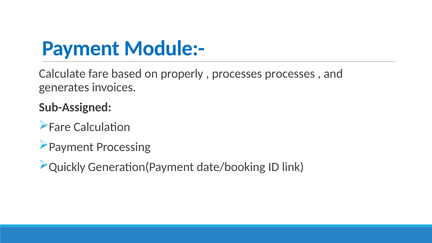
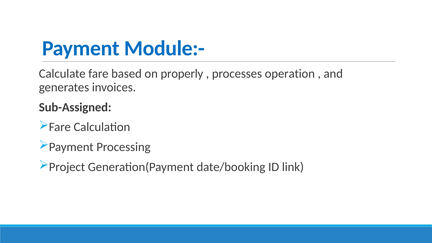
processes processes: processes -> operation (290, 74)
Quickly: Quickly -> Project (67, 167)
